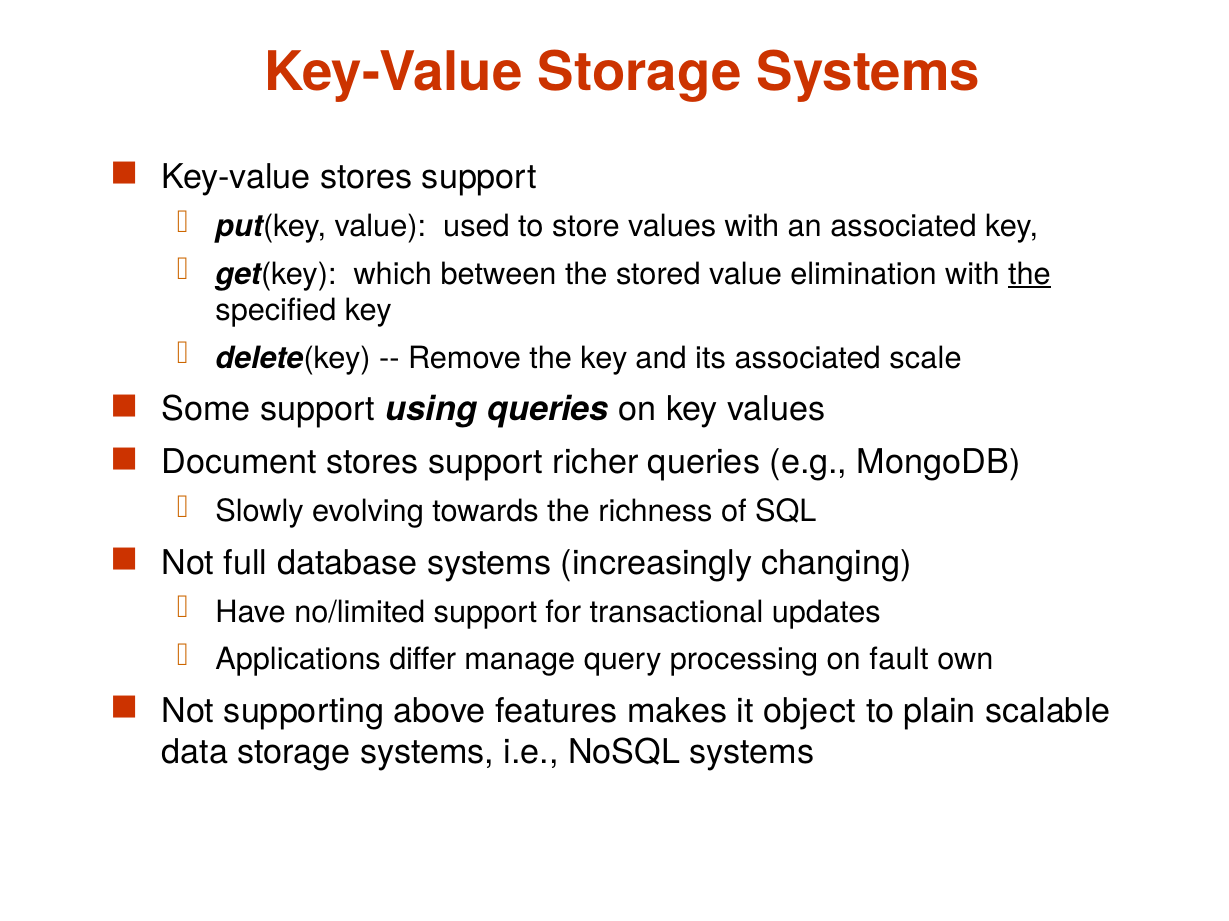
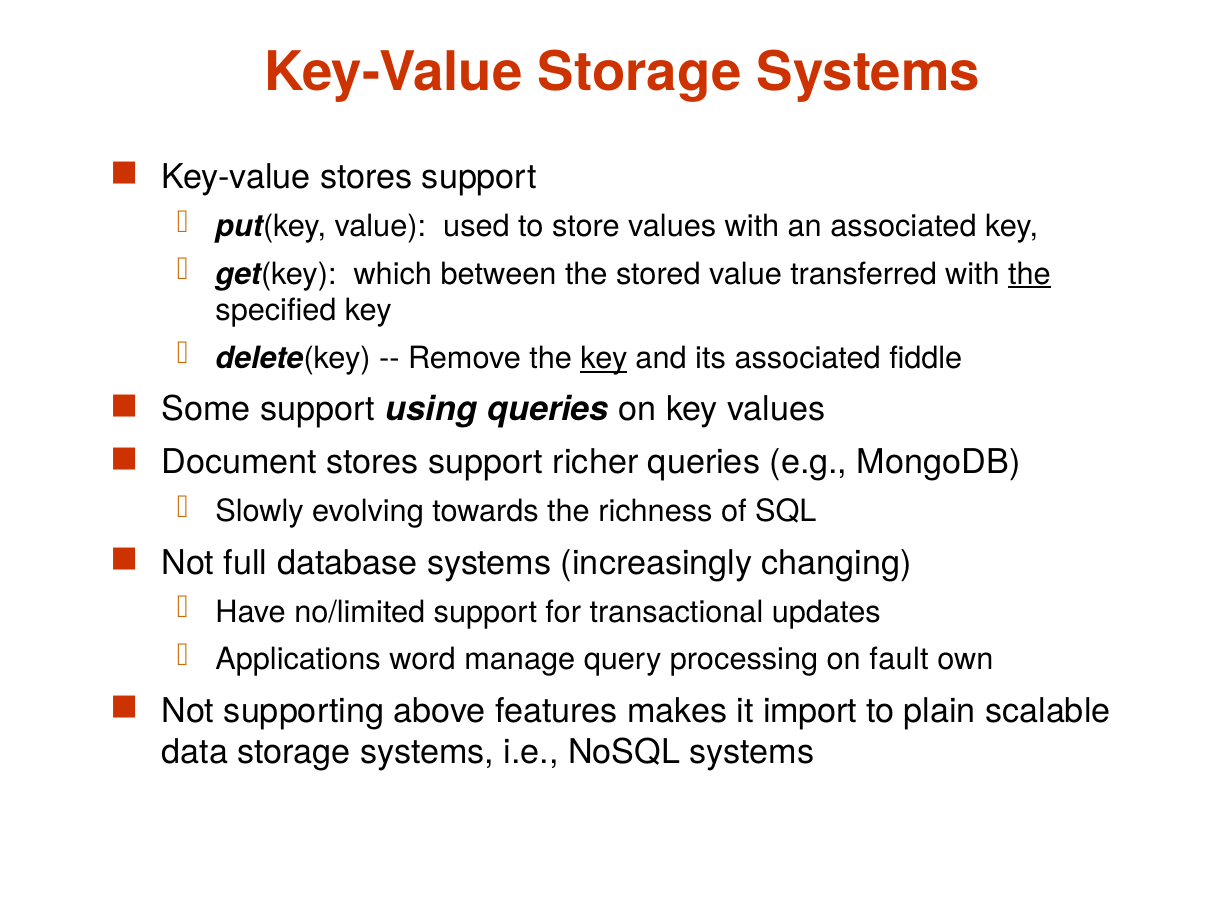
elimination: elimination -> transferred (864, 274)
key underline: none -> present (604, 359)
scale: scale -> fiddle (926, 359)
differ: differ -> word (423, 660)
object: object -> import (810, 711)
